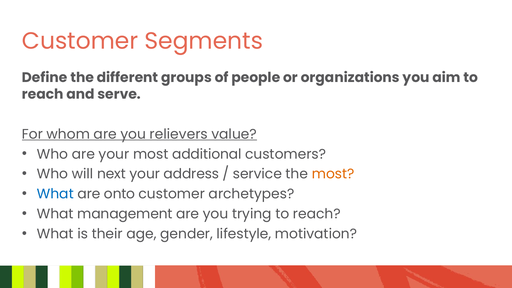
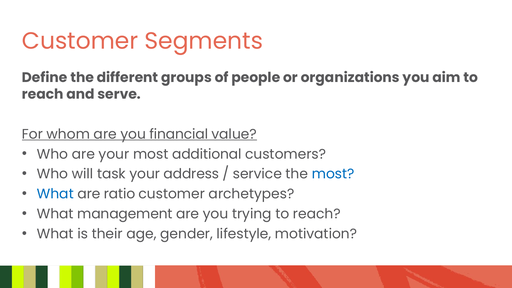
relievers: relievers -> financial (179, 134)
next: next -> task (111, 174)
most colour: orange -> blue (333, 174)
onto: onto -> ratio (120, 194)
